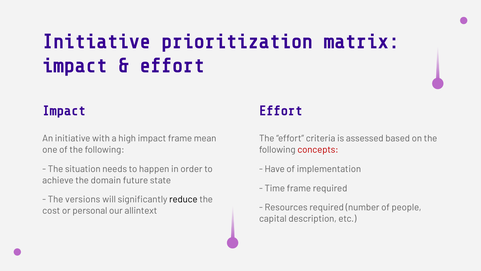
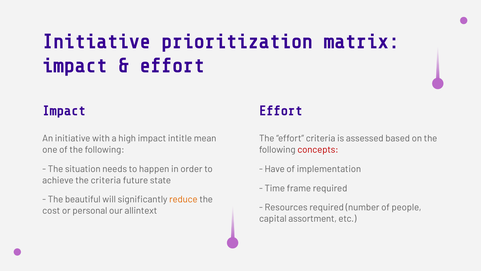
impact frame: frame -> intitle (180, 138)
the domain: domain -> criteria (106, 180)
versions: versions -> beautiful (83, 199)
reduce colour: black -> orange (183, 199)
description: description -> assortment (313, 218)
